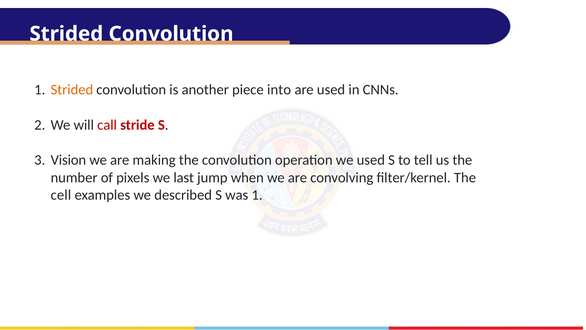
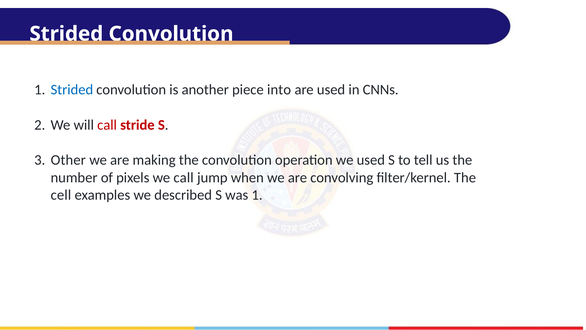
Strided colour: orange -> blue (72, 90)
Vision: Vision -> Other (68, 160)
we last: last -> call (184, 177)
